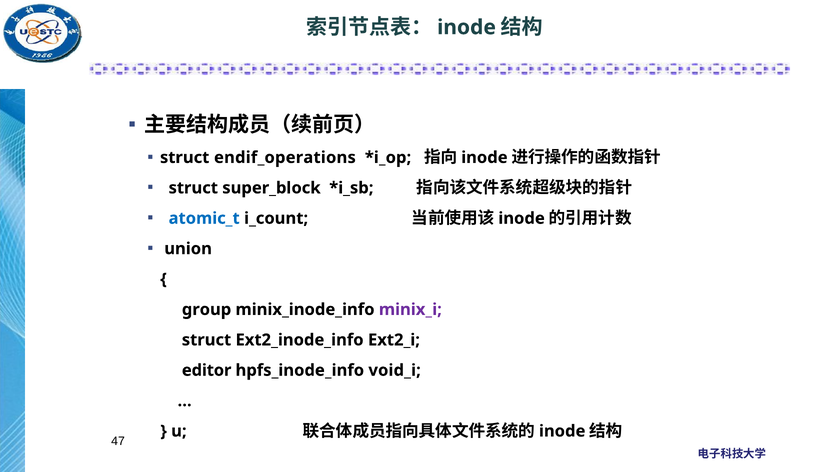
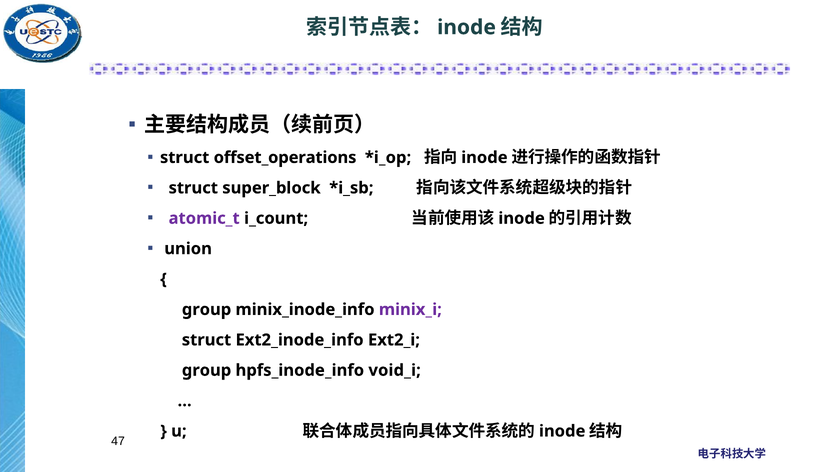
endif_operations: endif_operations -> offset_operations (285, 158)
atomic_t colour: blue -> purple (204, 219)
editor: editor -> group (207, 371)
